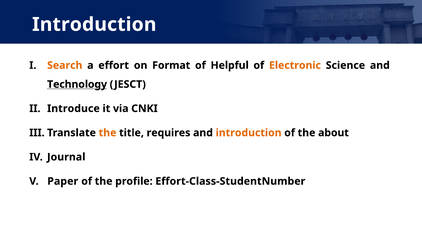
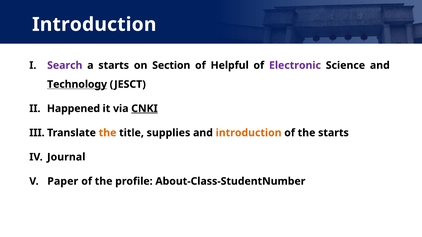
Search colour: orange -> purple (65, 65)
a effort: effort -> starts (114, 65)
Format: Format -> Section (171, 65)
Electronic colour: orange -> purple (295, 65)
Introduce: Introduce -> Happened (74, 109)
CNKI underline: none -> present (144, 109)
requires: requires -> supplies (168, 133)
the about: about -> starts (333, 133)
Effort-Class-StudentNumber: Effort-Class-StudentNumber -> About-Class-StudentNumber (230, 182)
